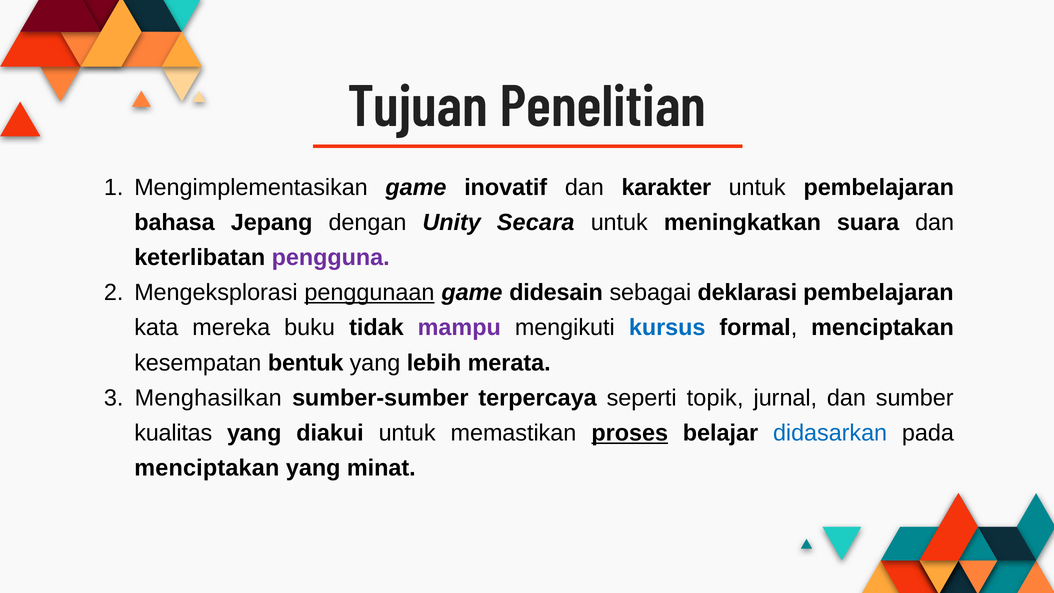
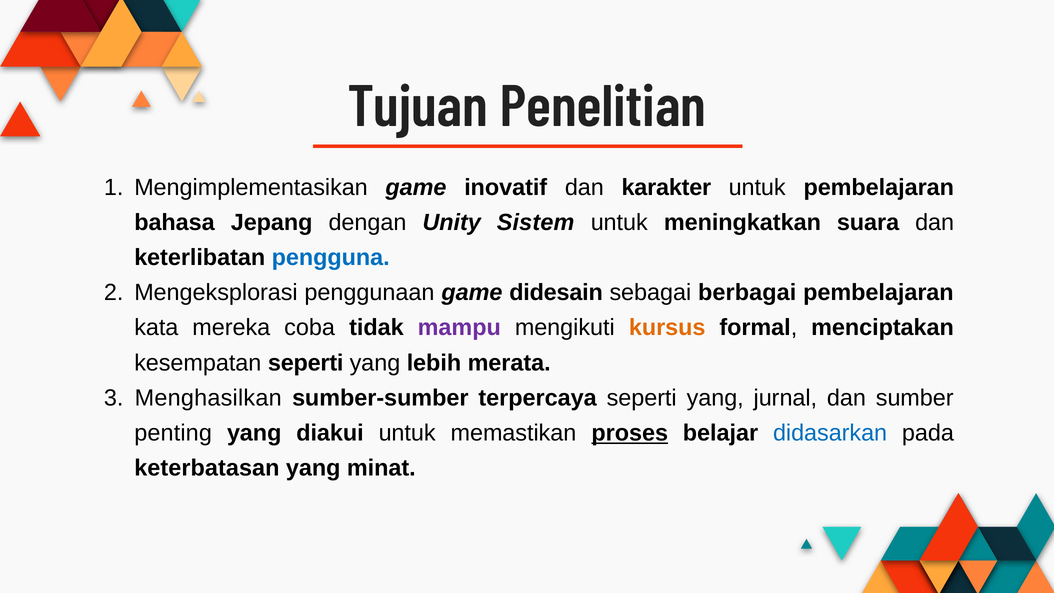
Secara: Secara -> Sistem (536, 222)
pengguna colour: purple -> blue (331, 257)
penggunaan underline: present -> none (369, 293)
deklarasi: deklarasi -> berbagai (747, 293)
buku: buku -> coba (310, 328)
kursus colour: blue -> orange (667, 328)
kesempatan bentuk: bentuk -> seperti (306, 363)
terpercaya seperti topik: topik -> yang (715, 398)
kualitas: kualitas -> penting (173, 433)
menciptakan: menciptakan -> keterbatasan (207, 468)
